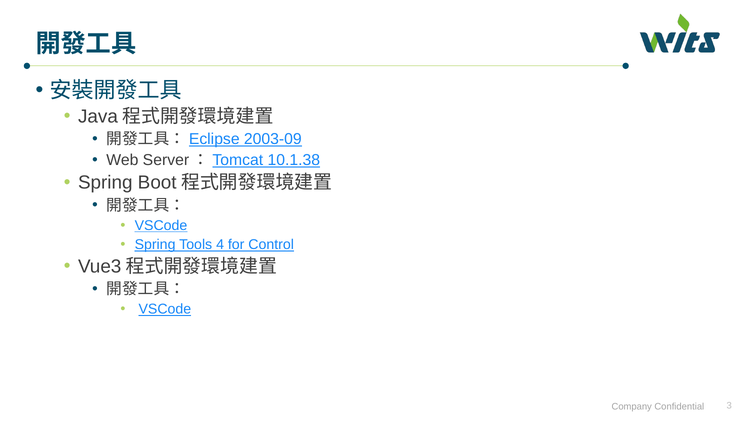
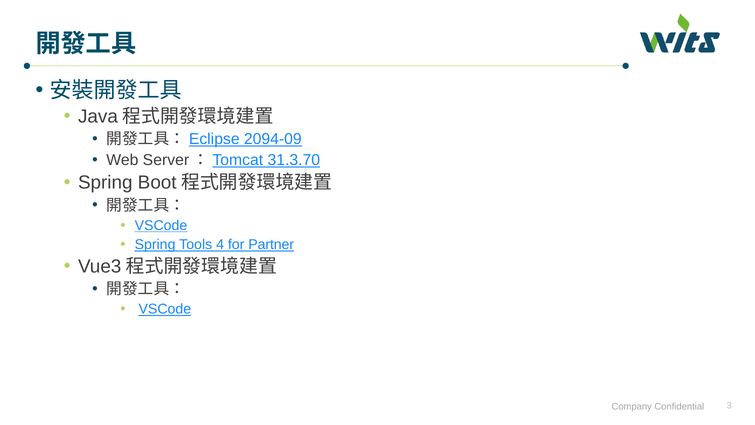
2003-09: 2003-09 -> 2094-09 (273, 139)
10.1.38: 10.1.38 -> 31.3.70 (294, 160)
Control: Control -> Partner (271, 244)
